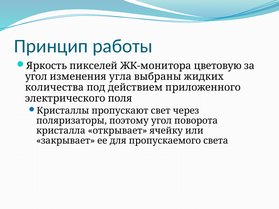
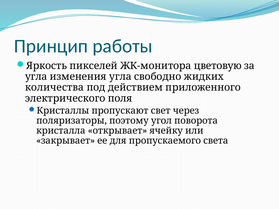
угол: угол -> угла (36, 77)
выбраны: выбраны -> свободно (158, 77)
